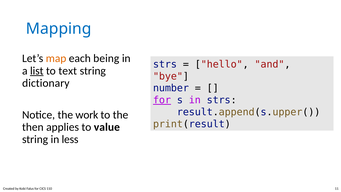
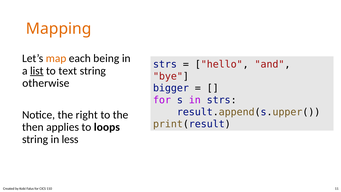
Mapping colour: blue -> orange (59, 29)
dictionary: dictionary -> otherwise (46, 83)
number: number -> bigger (171, 88)
for underline: present -> none (162, 100)
work: work -> right (87, 115)
value: value -> loops (107, 127)
